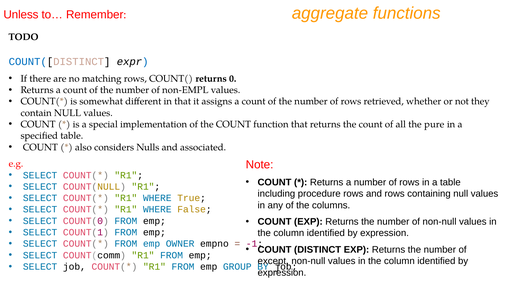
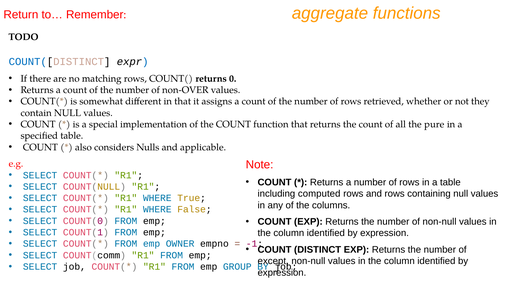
Unless: Unless -> Return (21, 15)
non-EMPL: non-EMPL -> non-OVER (185, 90)
associated: associated -> applicable (203, 147)
procedure: procedure -> computed (319, 194)
